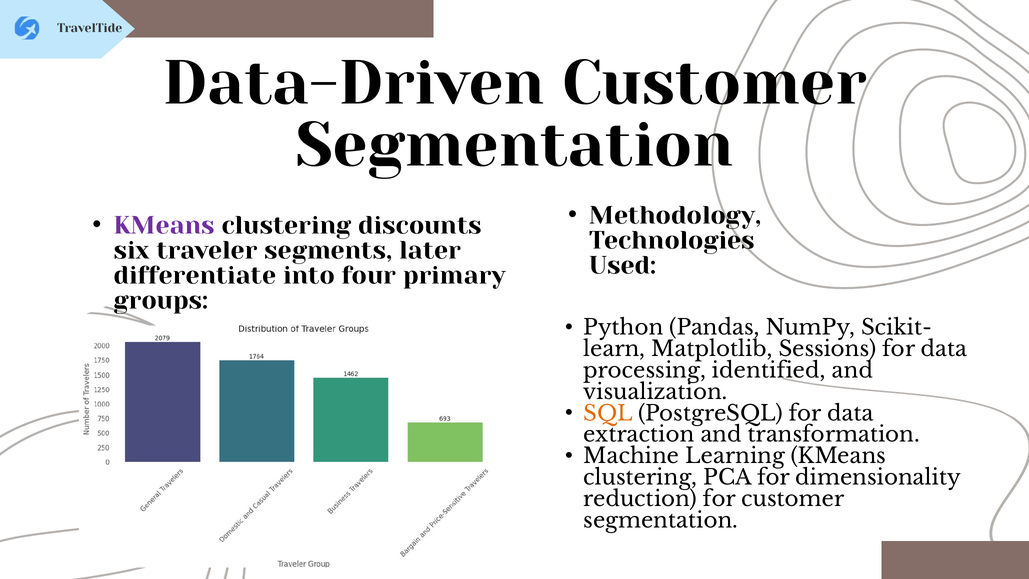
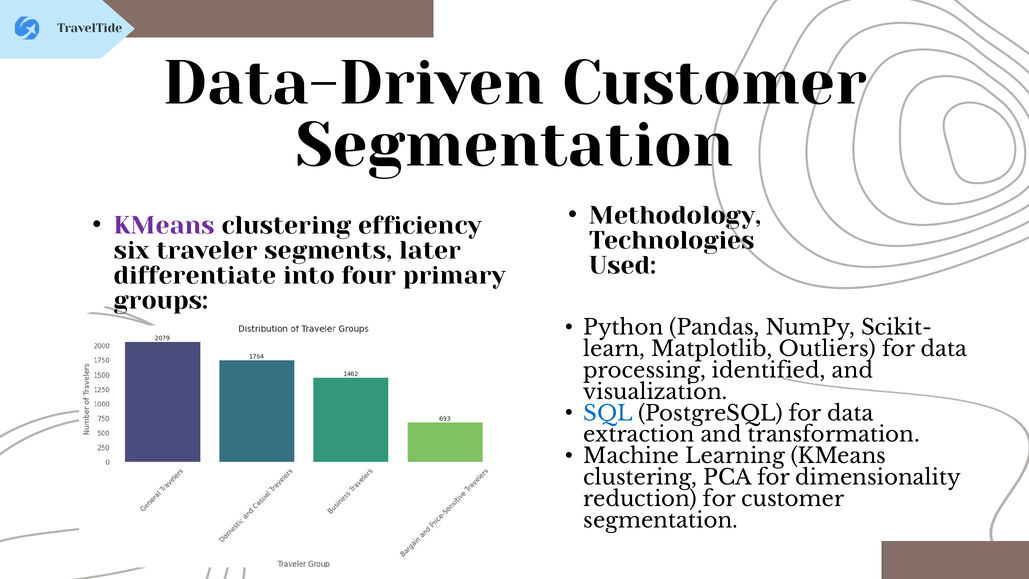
discounts: discounts -> efficiency (420, 225)
Sessions: Sessions -> Outliers (827, 349)
SQL colour: orange -> blue (608, 413)
